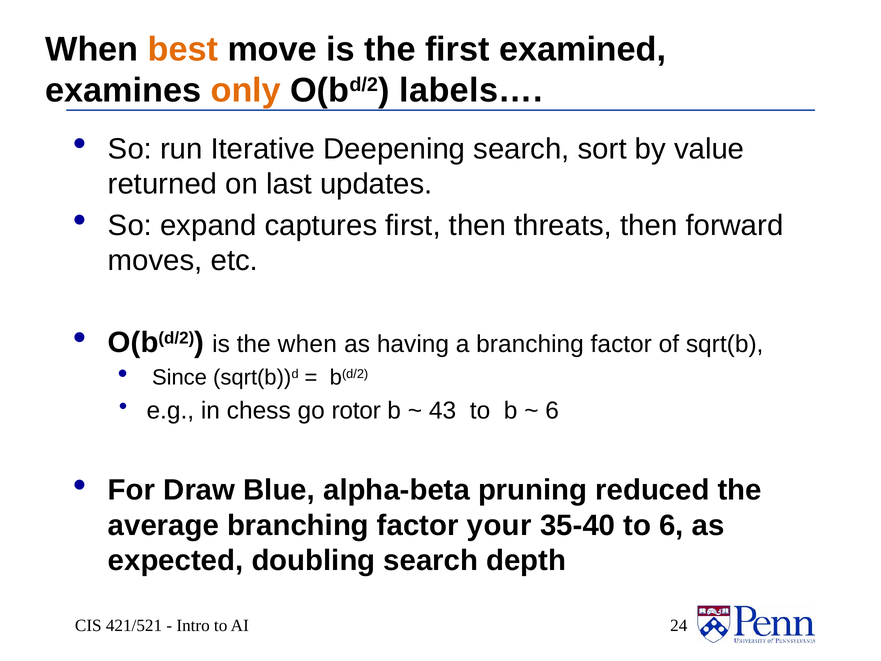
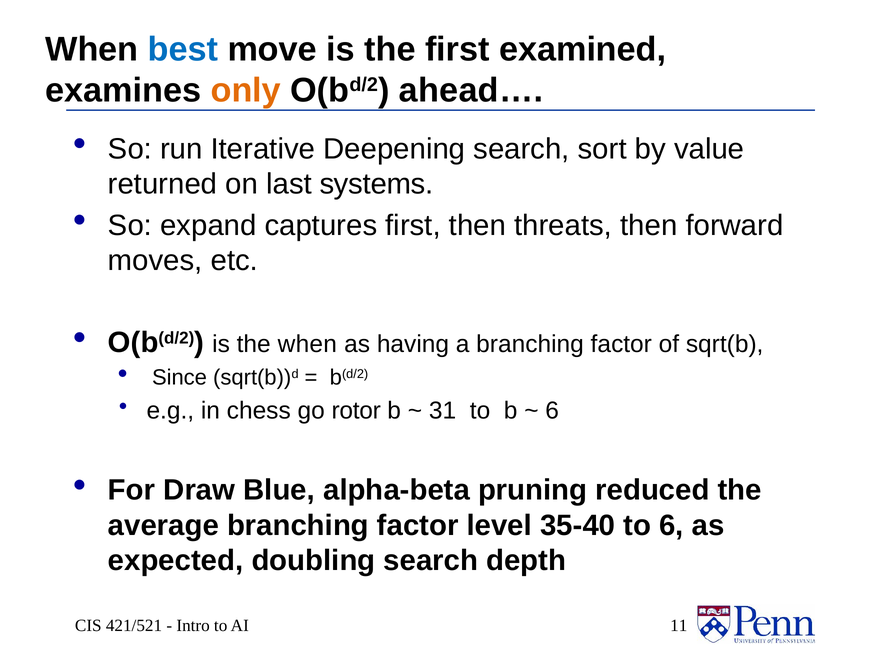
best colour: orange -> blue (183, 49)
labels…: labels… -> ahead… (471, 90)
updates: updates -> systems (376, 184)
43: 43 -> 31 (443, 410)
your: your -> level (499, 525)
24: 24 -> 11 (679, 625)
